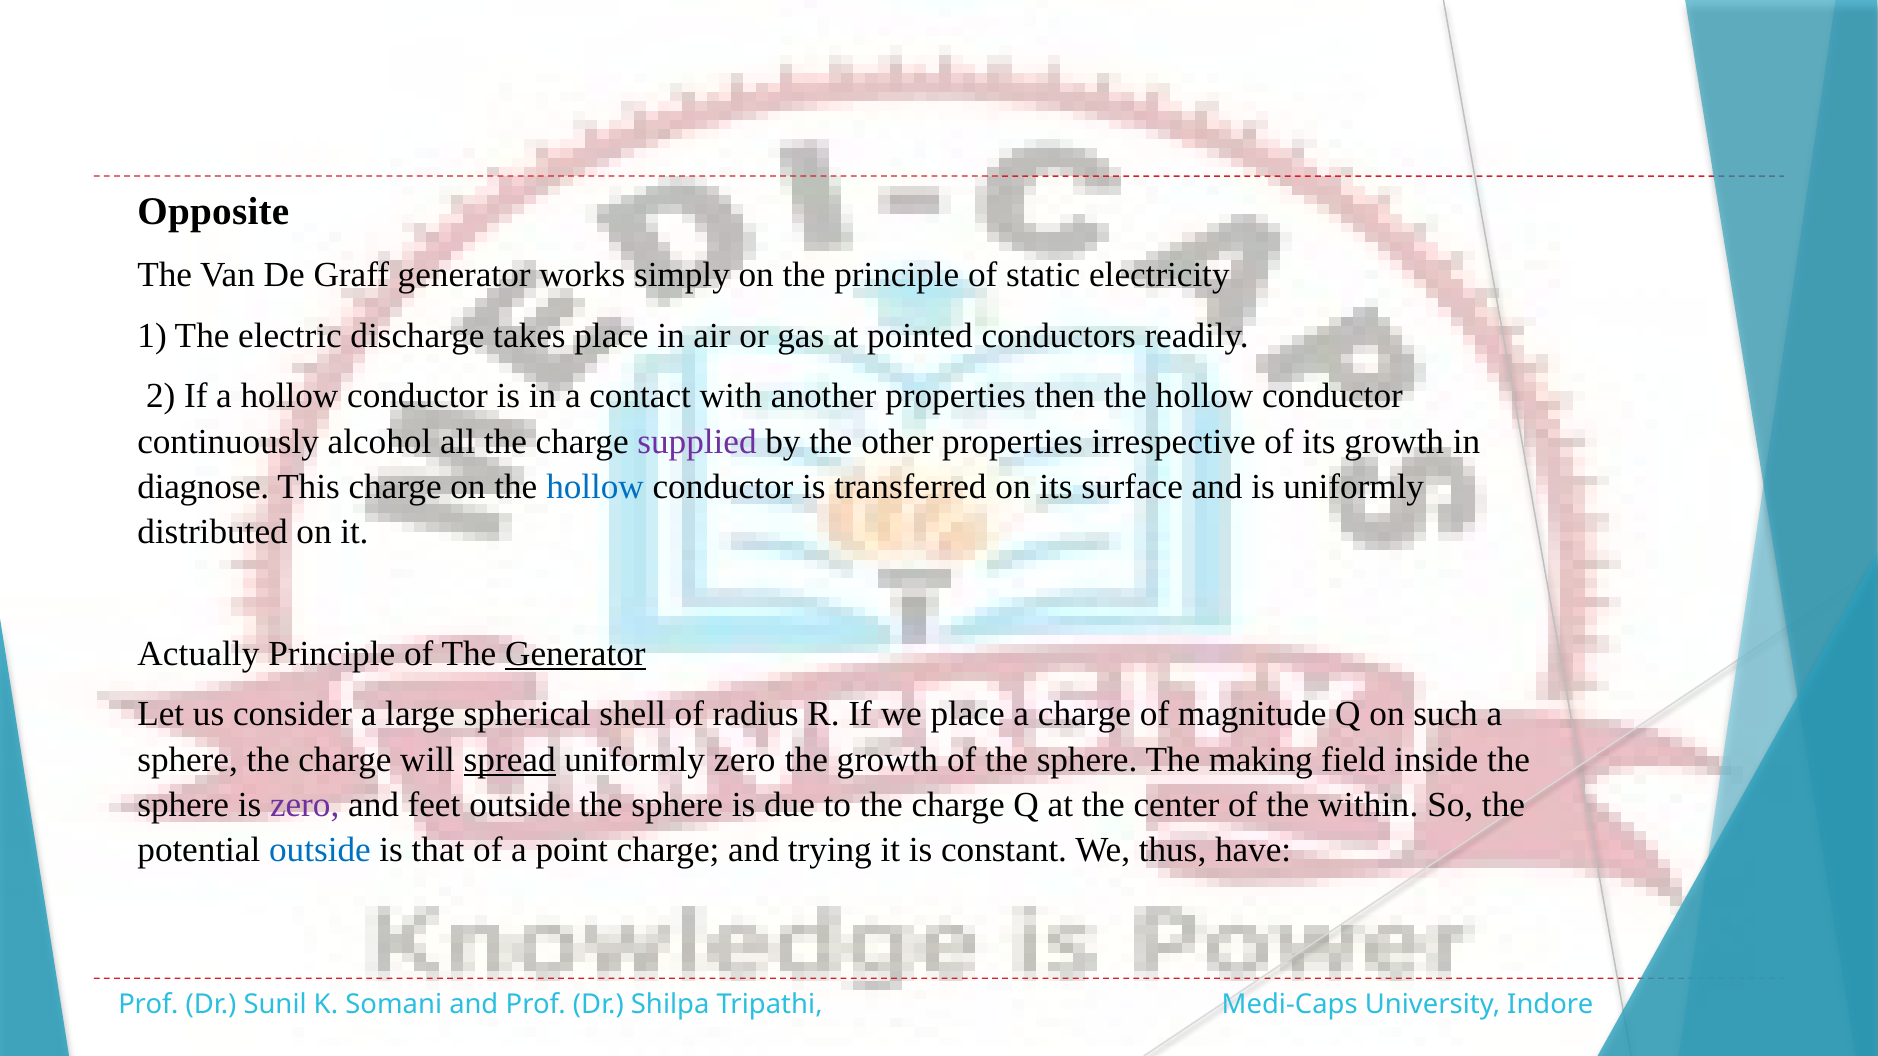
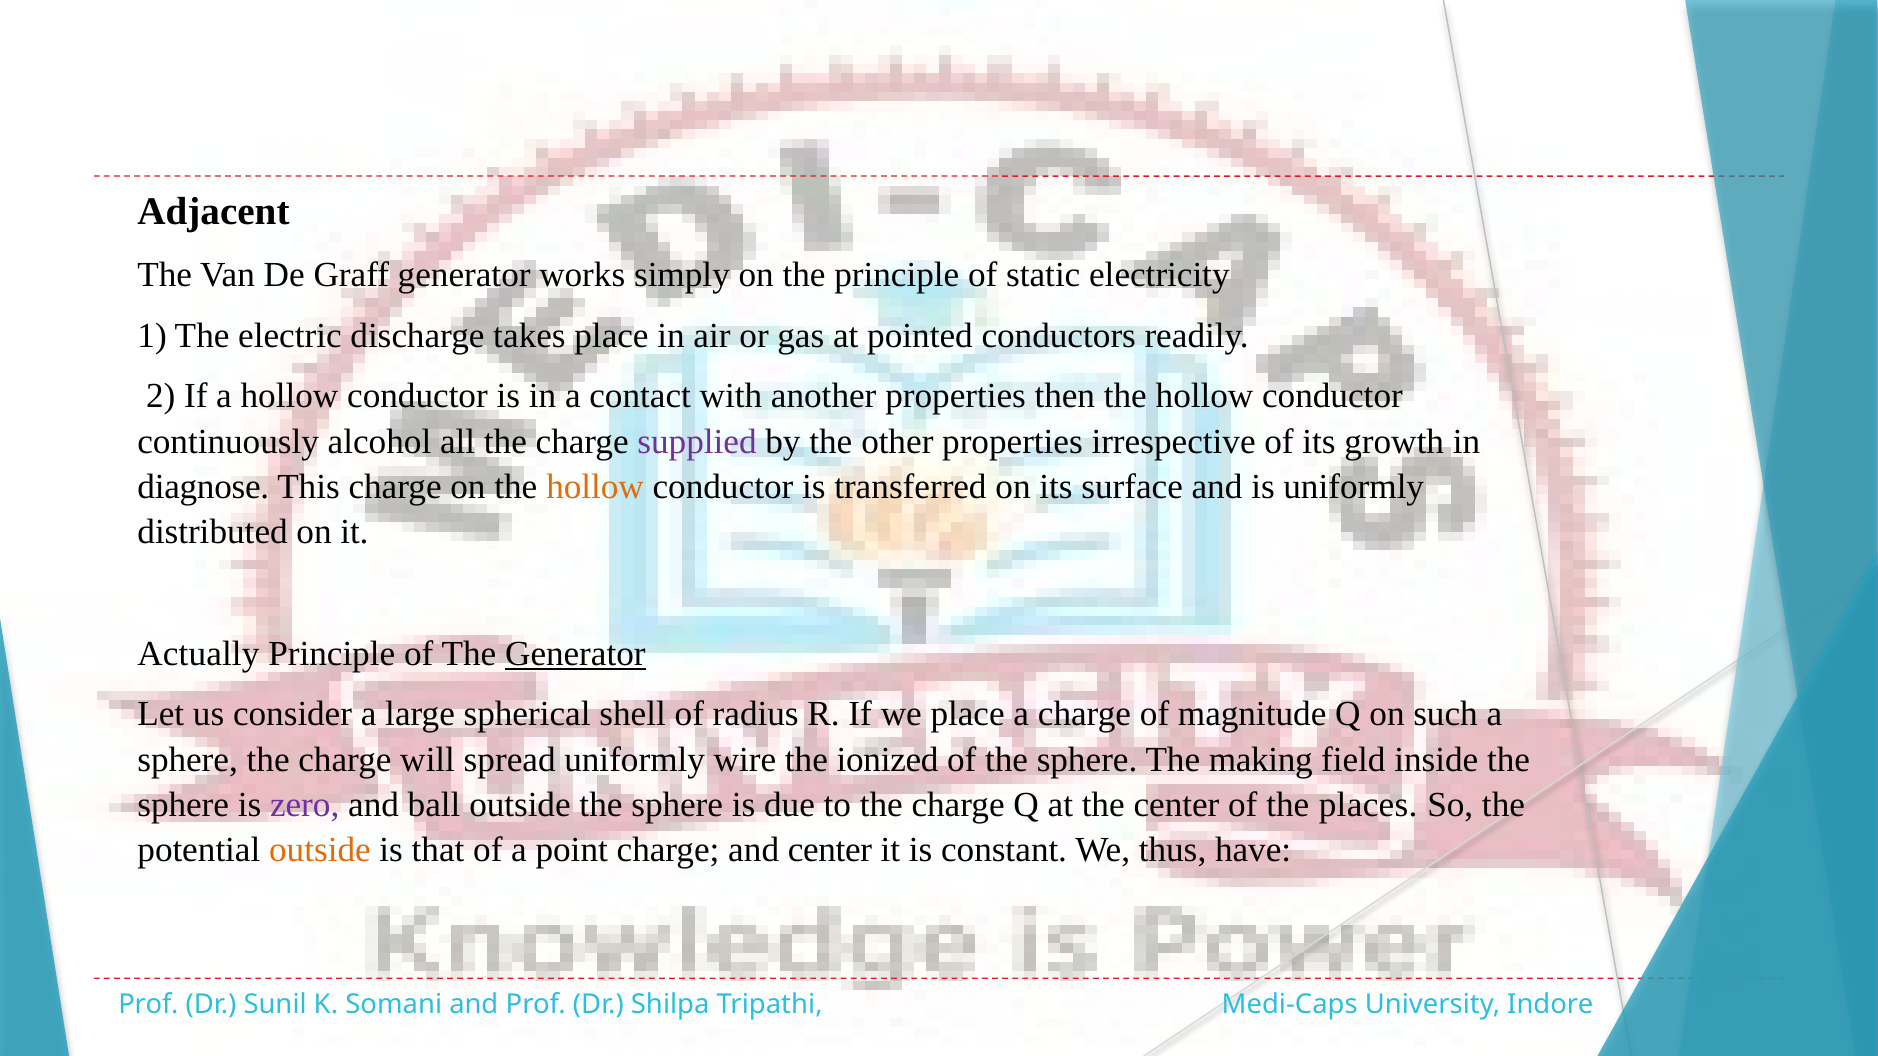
Opposite: Opposite -> Adjacent (213, 212)
hollow colour: blue -> orange (595, 487)
spread underline: present -> none (510, 760)
uniformly zero: zero -> wire (745, 760)
the growth: growth -> ionized (888, 760)
feet: feet -> ball (434, 805)
within: within -> places (1368, 805)
outside colour: blue -> orange (320, 850)
and trying: trying -> center (830, 850)
